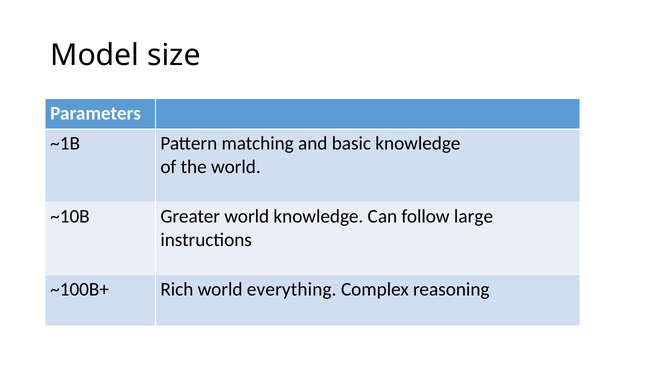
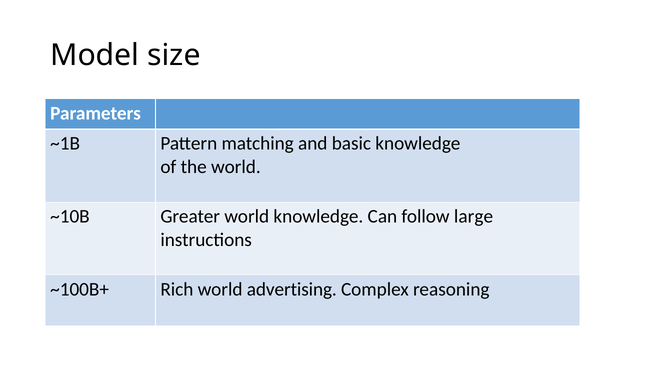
everything: everything -> advertising (292, 289)
